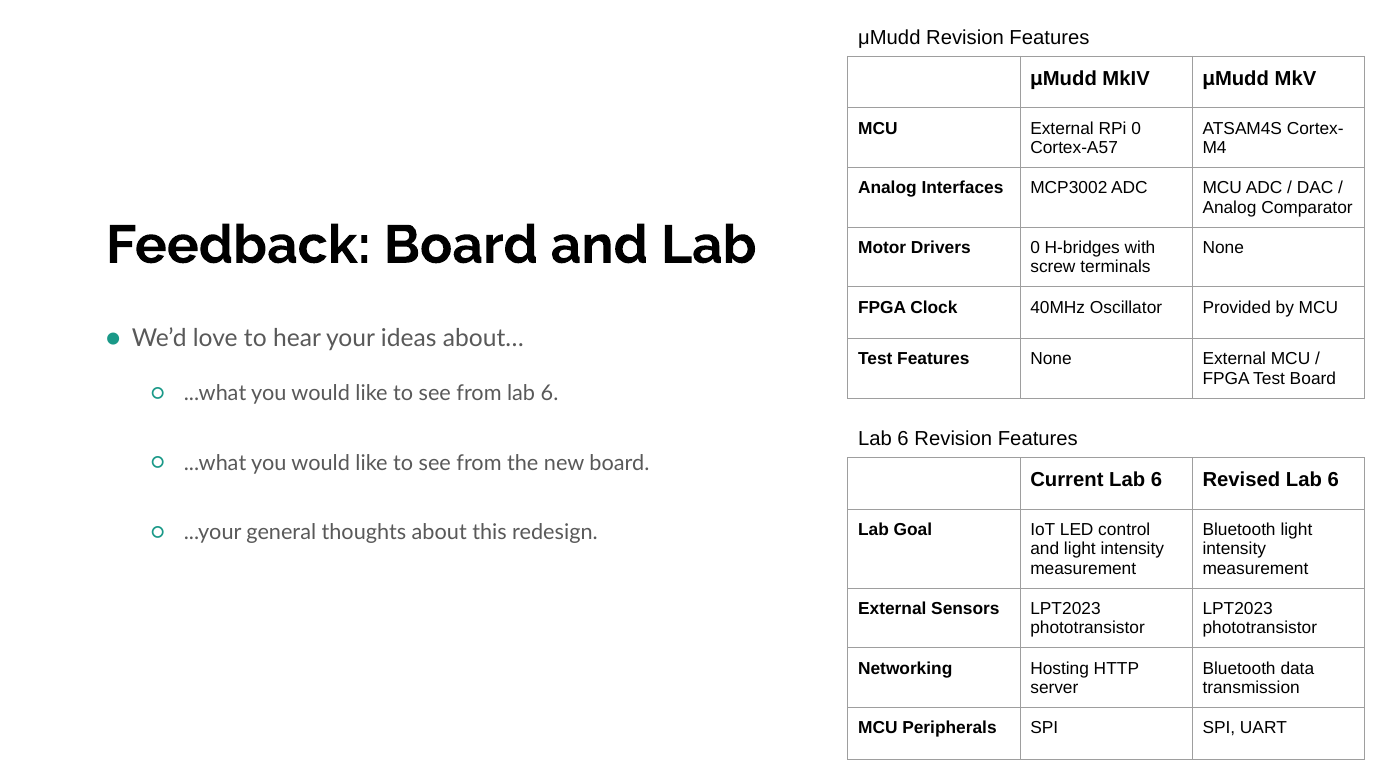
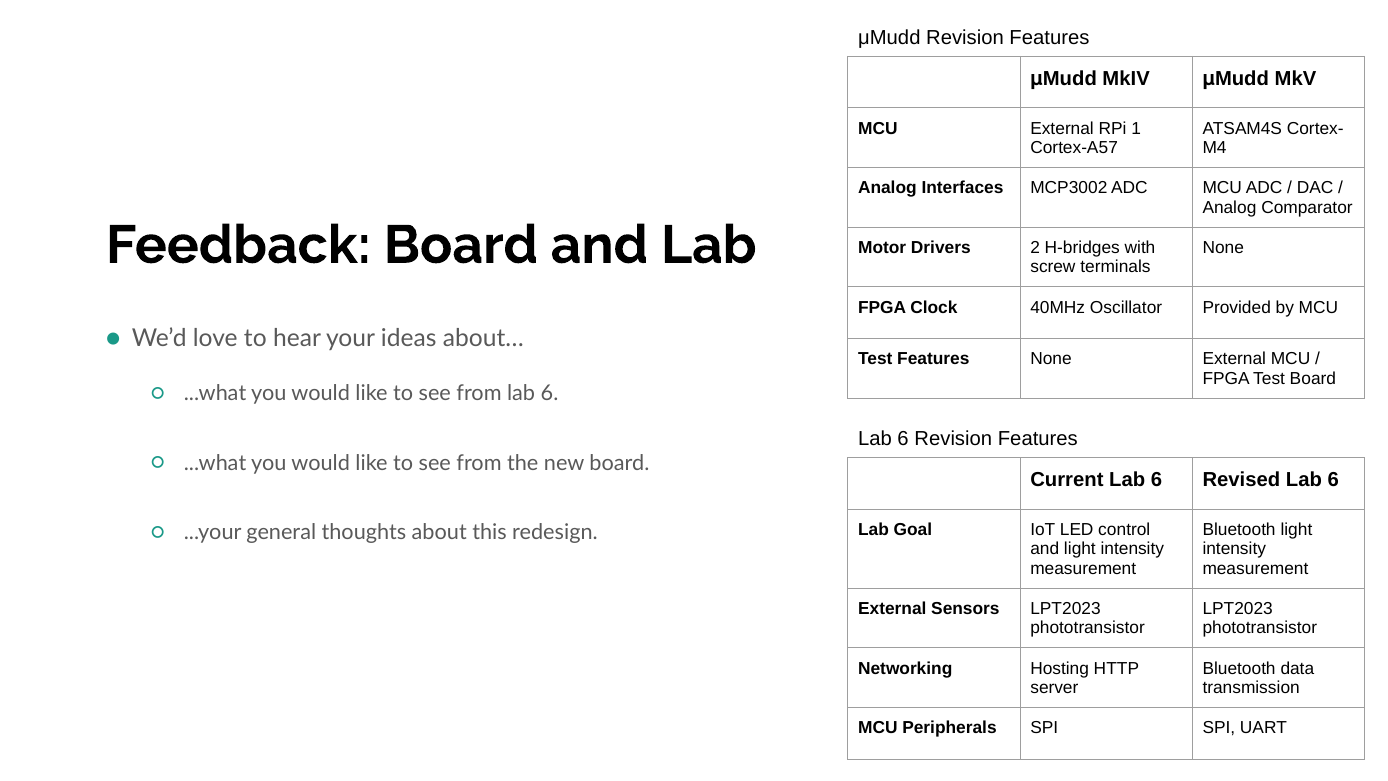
RPi 0: 0 -> 1 (1136, 128)
Drivers 0: 0 -> 2 (1035, 248)
